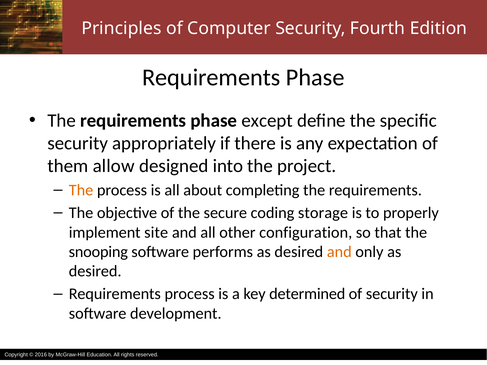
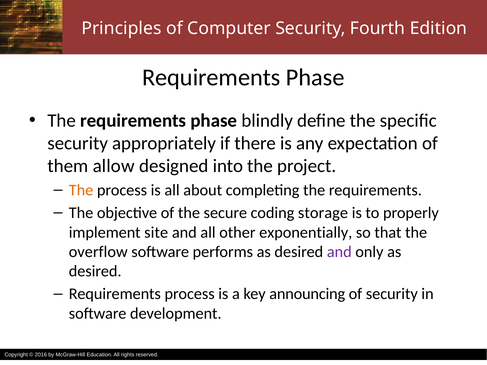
except: except -> blindly (267, 121)
configuration: configuration -> exponentially (306, 232)
snooping: snooping -> overflow (98, 252)
and colour: orange -> purple (339, 252)
determined: determined -> announcing (307, 294)
